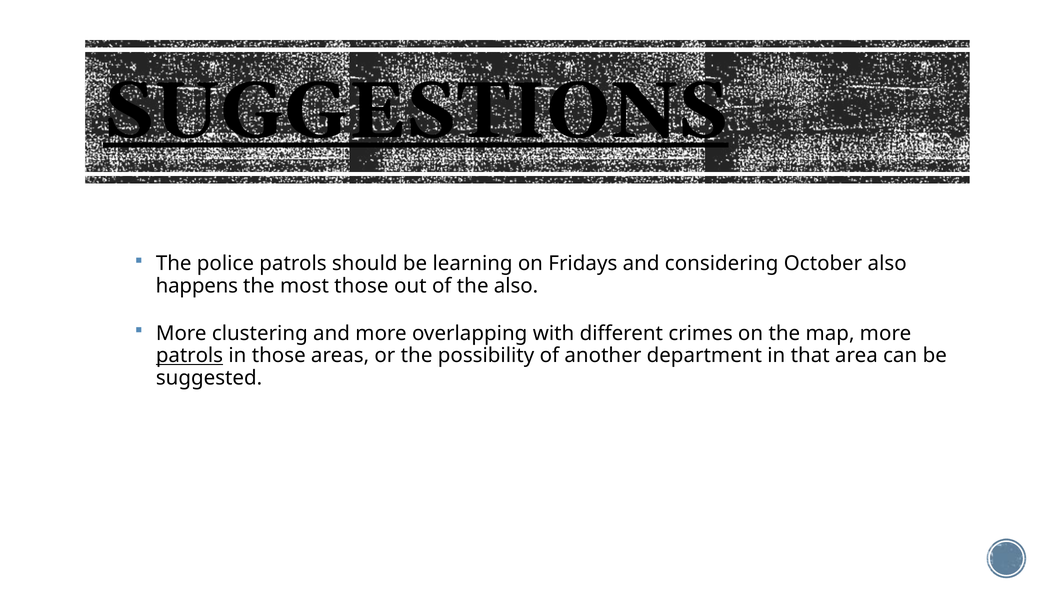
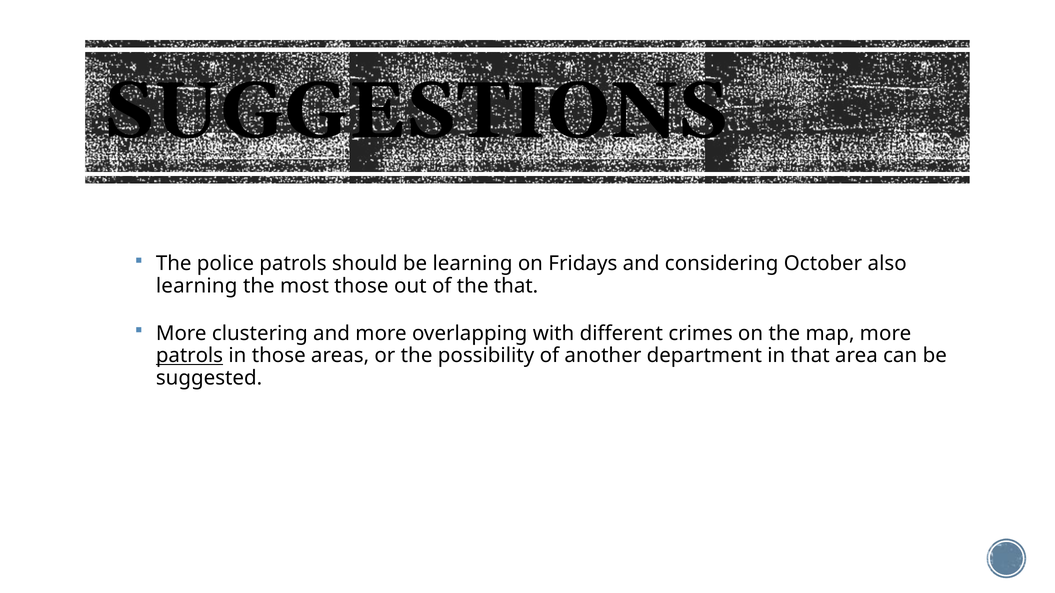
SUGGESTIONS underline: present -> none (416, 111)
happens: happens -> learning (197, 286)
the also: also -> that (516, 286)
